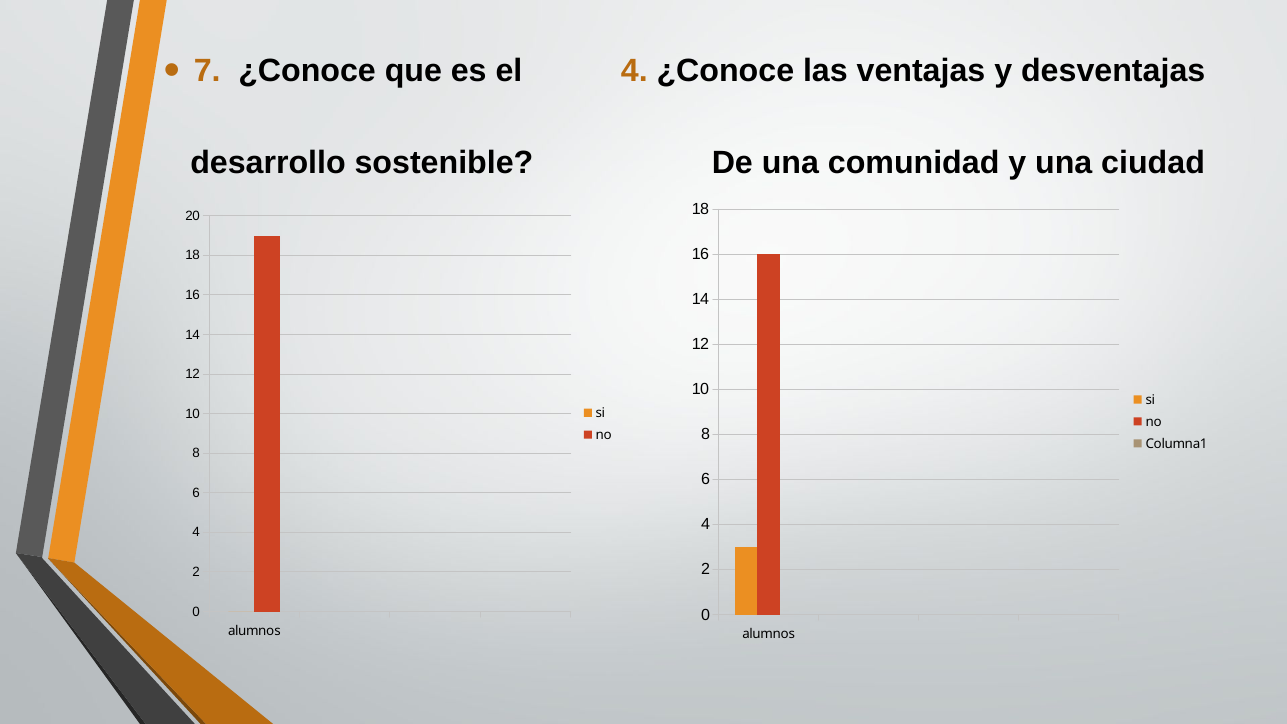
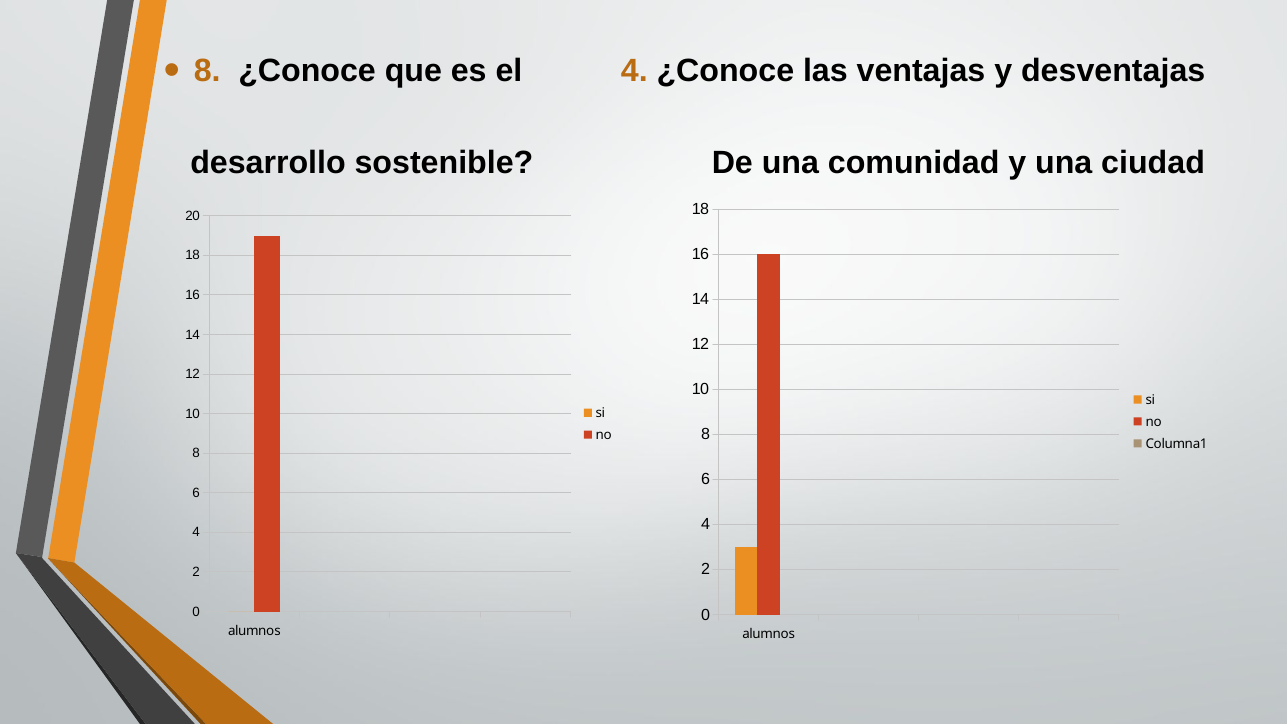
7: 7 -> 8 (207, 71)
